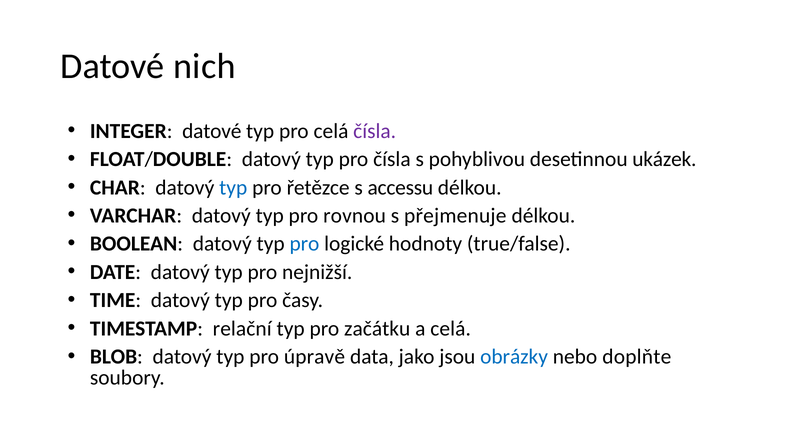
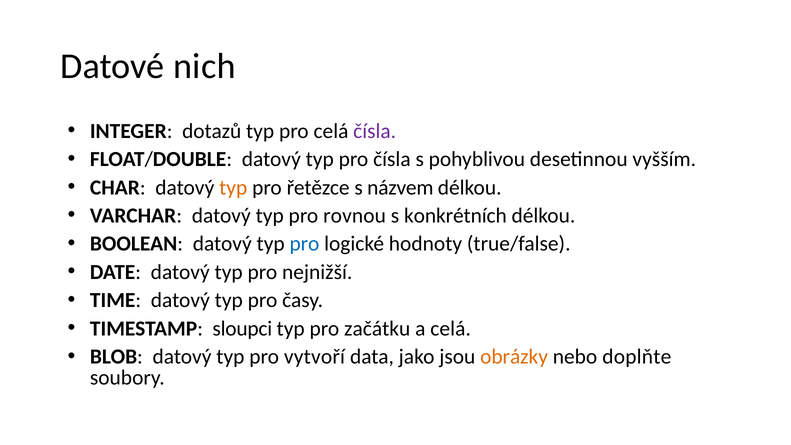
INTEGER datové: datové -> dotazů (212, 131)
ukázek: ukázek -> vyšším (664, 159)
typ colour: blue -> orange (233, 187)
accessu: accessu -> názvem (400, 187)
přejmenuje: přejmenuje -> konkrétních (455, 216)
relační: relační -> sloupci (242, 328)
úpravě: úpravě -> vytvoří (314, 357)
obrázky colour: blue -> orange (514, 357)
